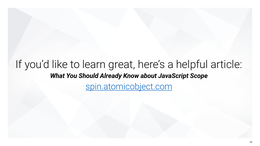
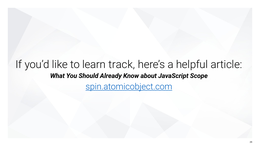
great: great -> track (122, 65)
